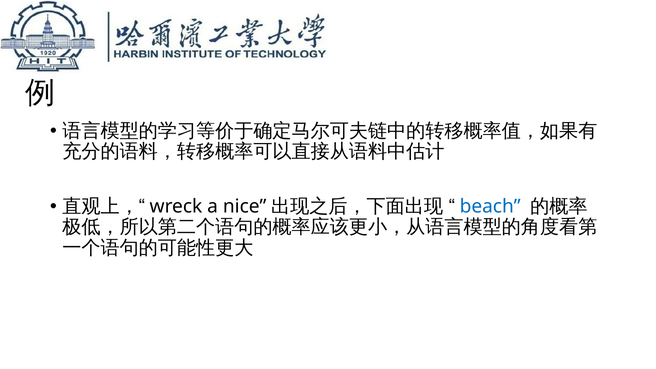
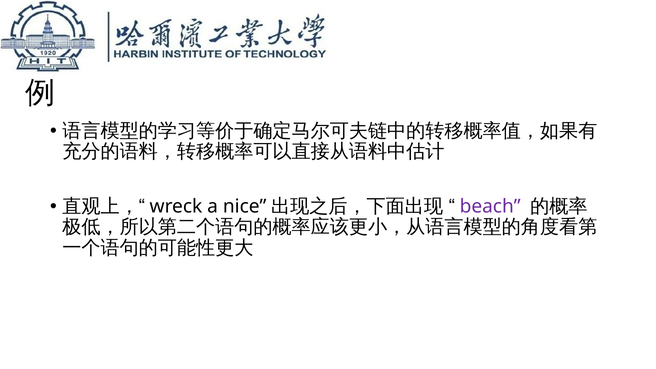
beach colour: blue -> purple (490, 207)
